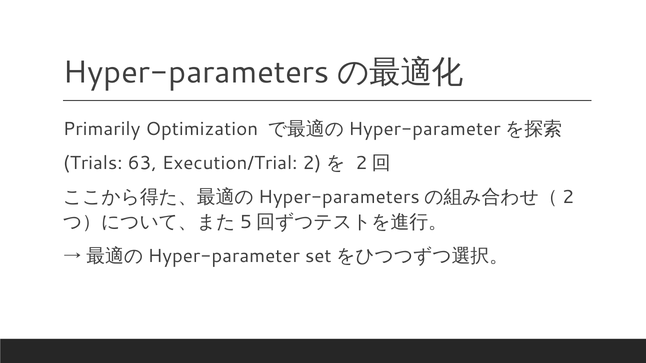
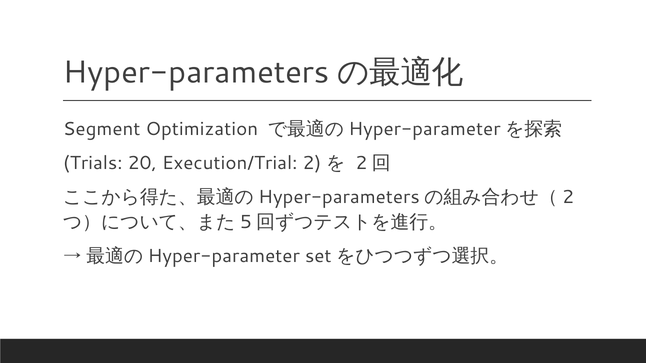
Primarily: Primarily -> Segment (102, 129)
63: 63 -> 20 (142, 163)
